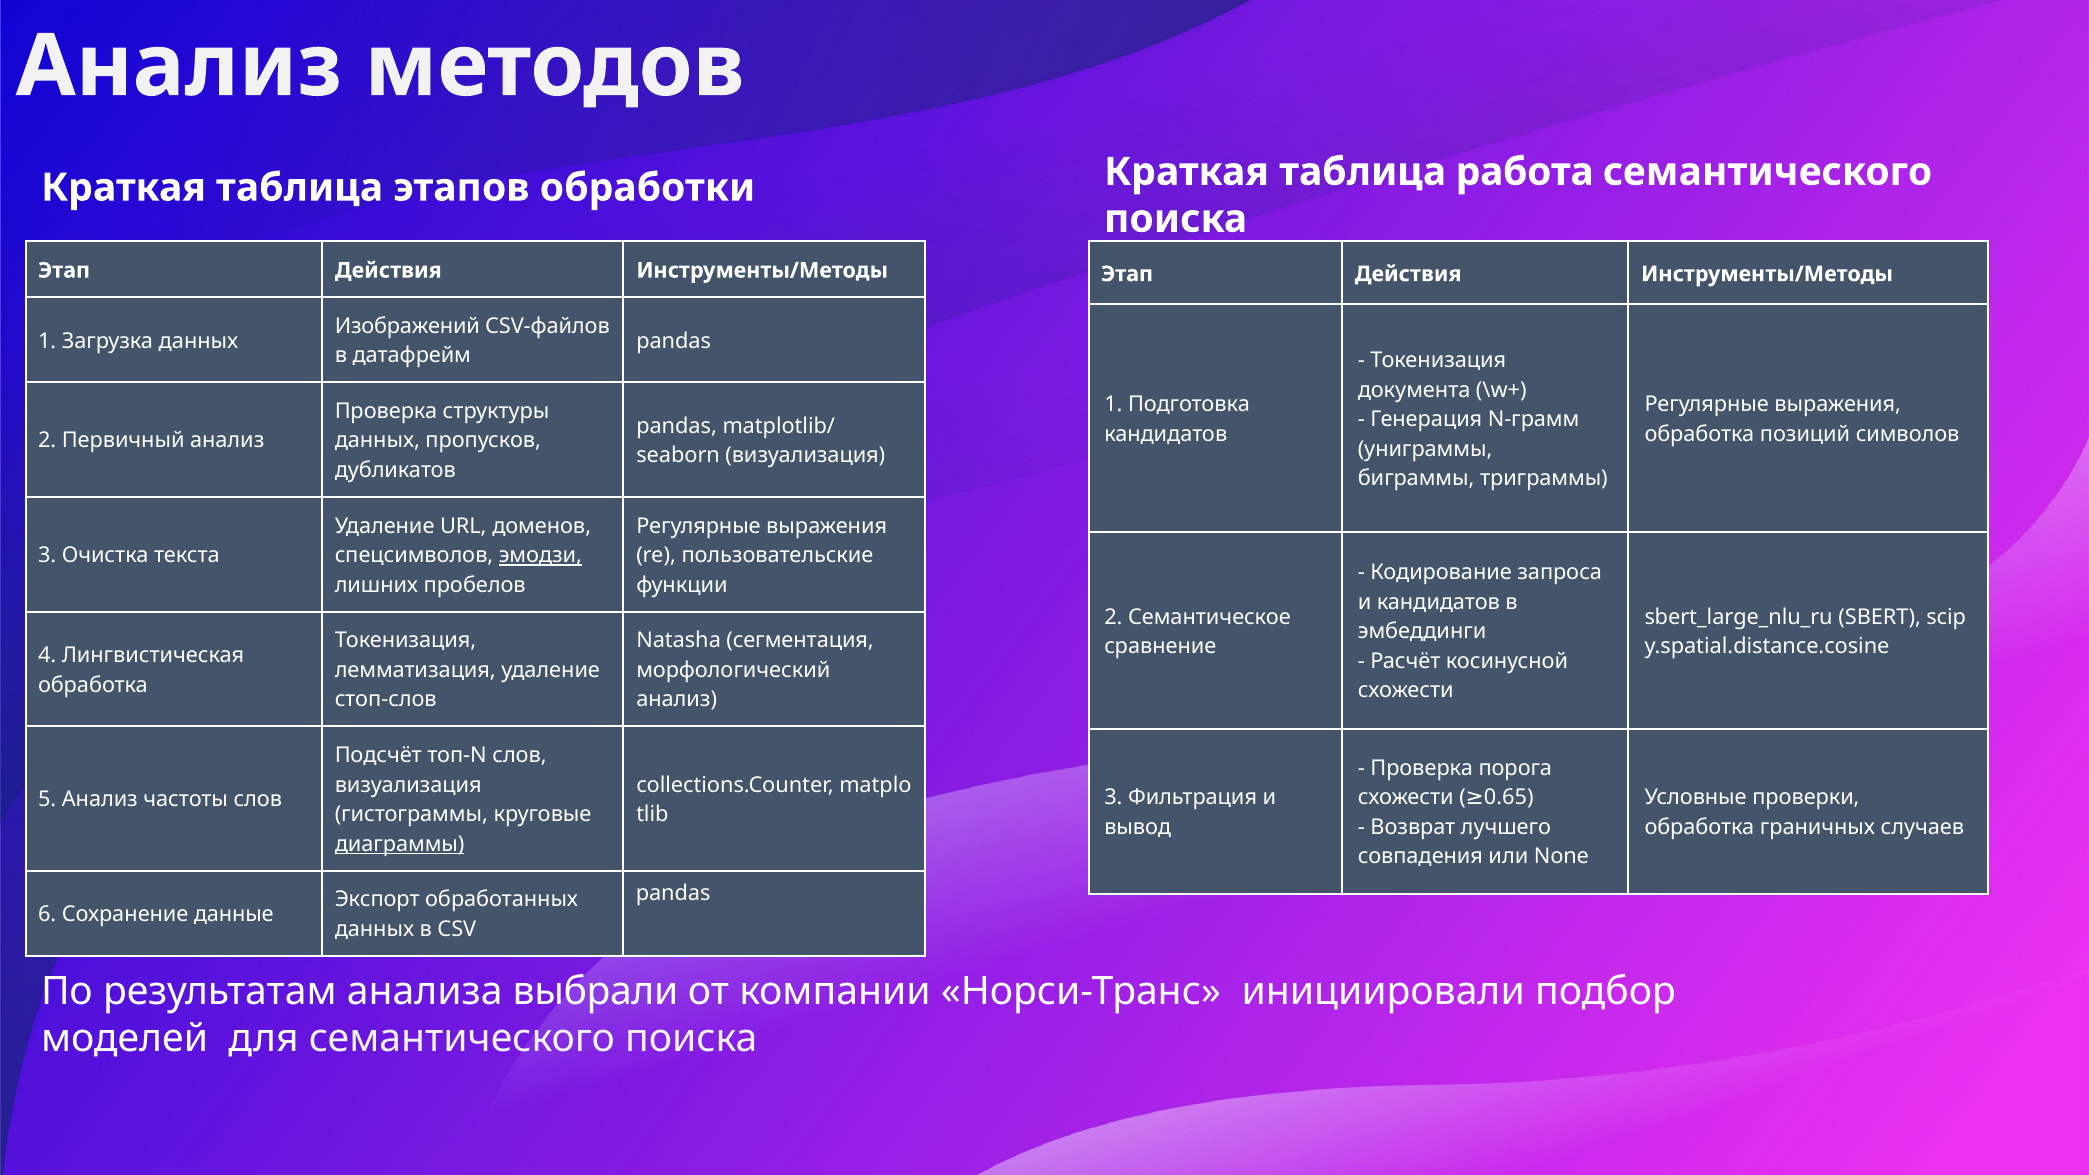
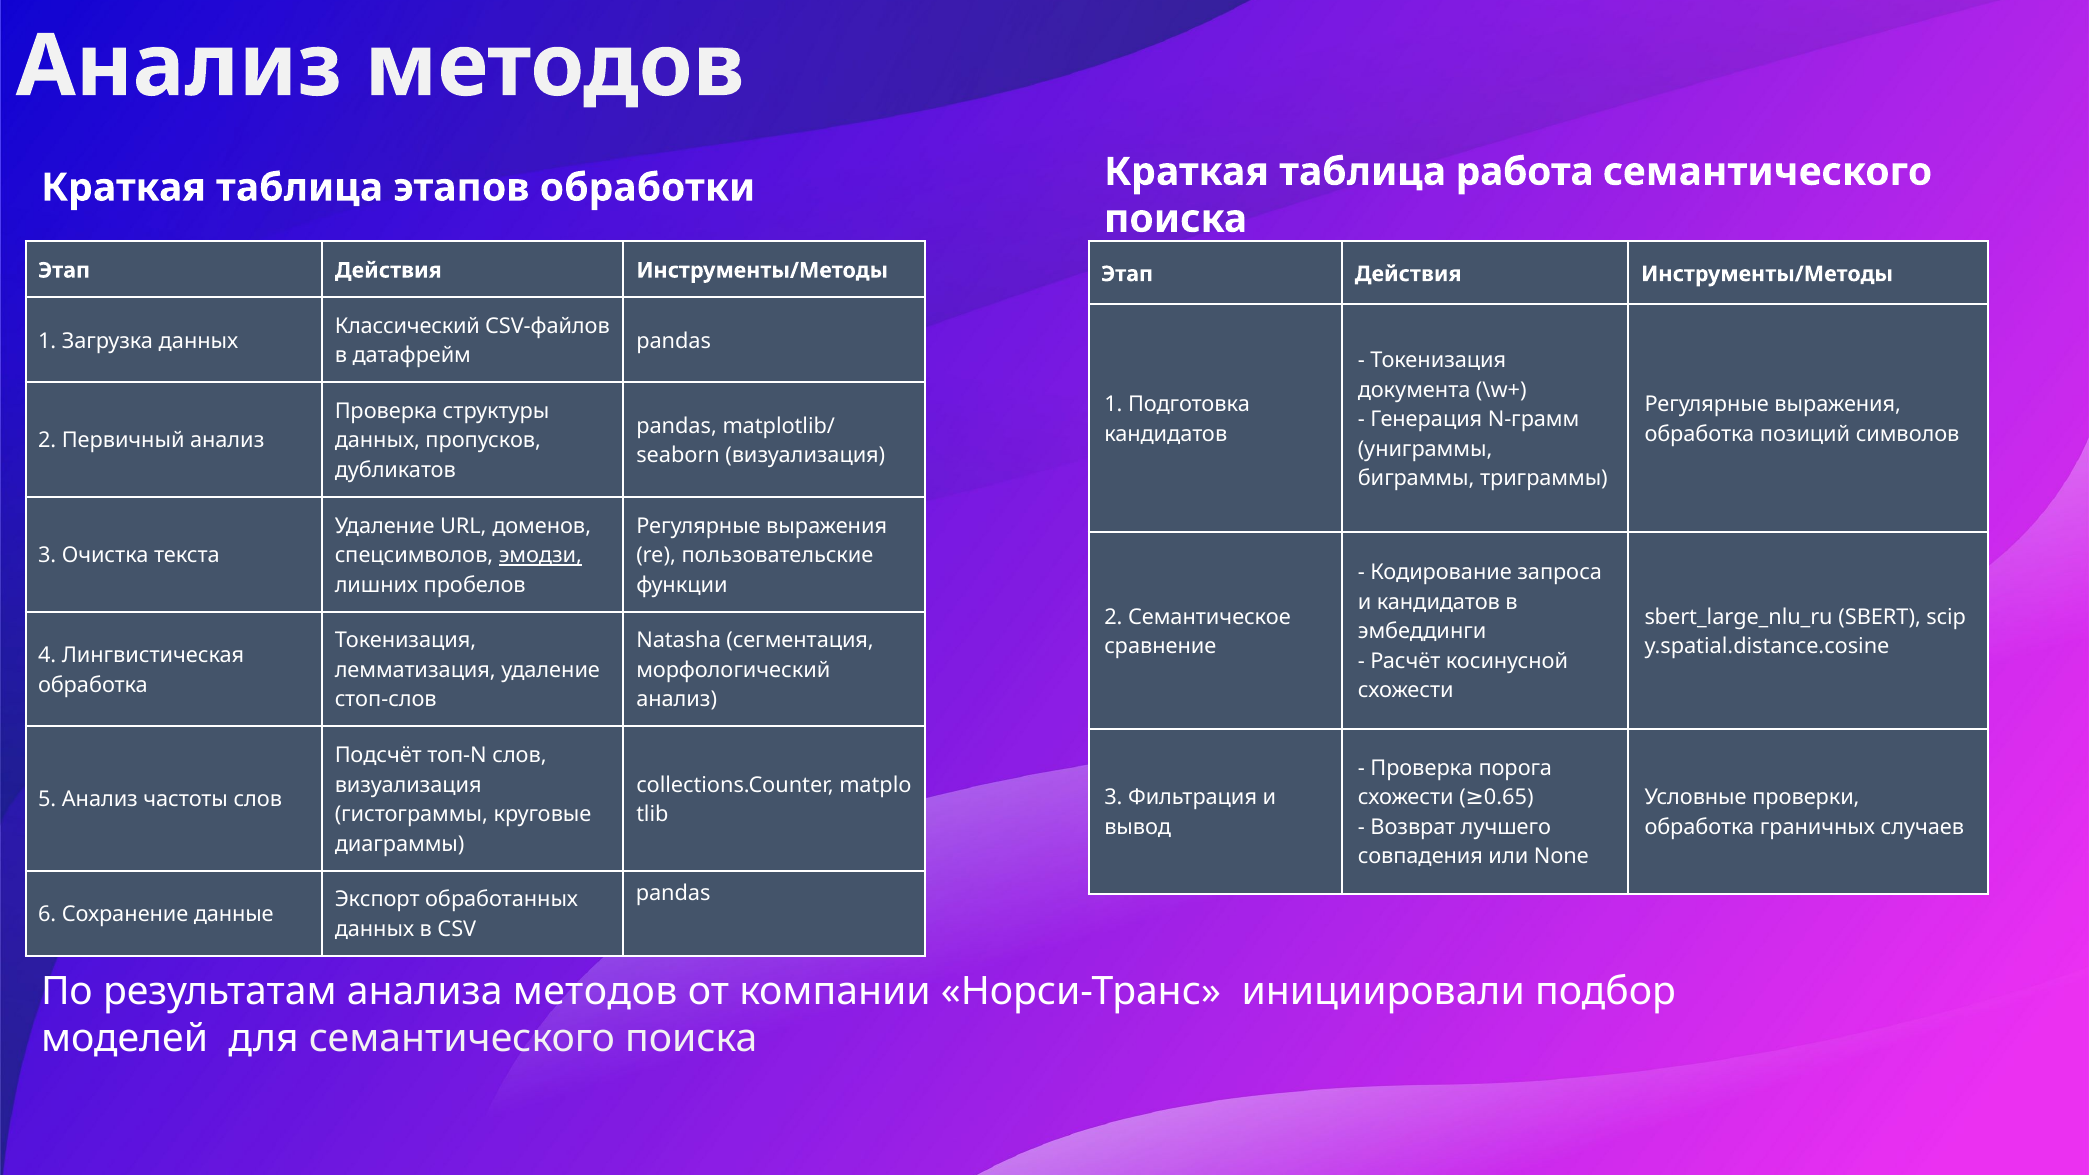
Изображений: Изображений -> Классический (407, 326)
диаграммы underline: present -> none (400, 844)
анализа выбрали: выбрали -> методов (595, 992)
